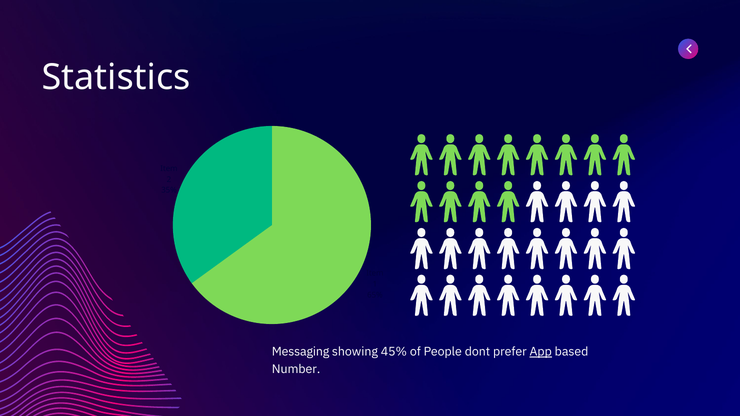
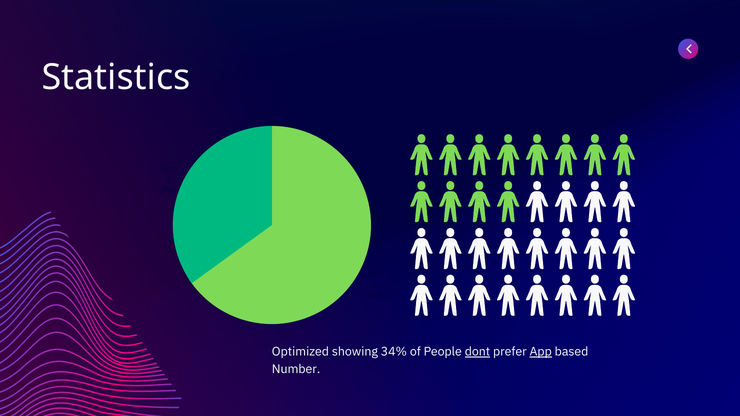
Messaging: Messaging -> Optimized (300, 352)
45%: 45% -> 34% (394, 352)
dont underline: none -> present (477, 352)
